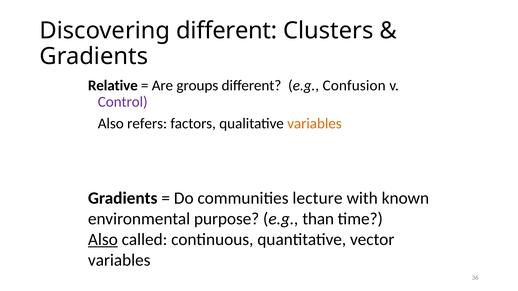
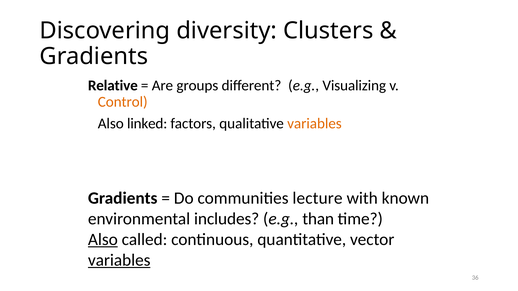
Discovering different: different -> diversity (227, 31)
Confusion: Confusion -> Visualizing (354, 86)
Control colour: purple -> orange (123, 102)
refers: refers -> linked (147, 124)
purpose: purpose -> includes (227, 219)
variables underline: none -> present (119, 260)
